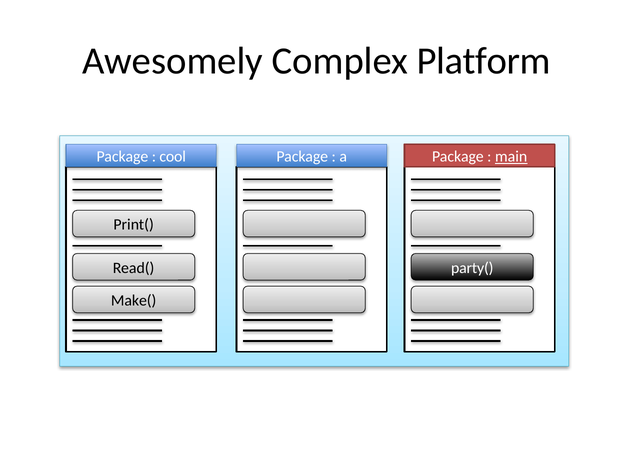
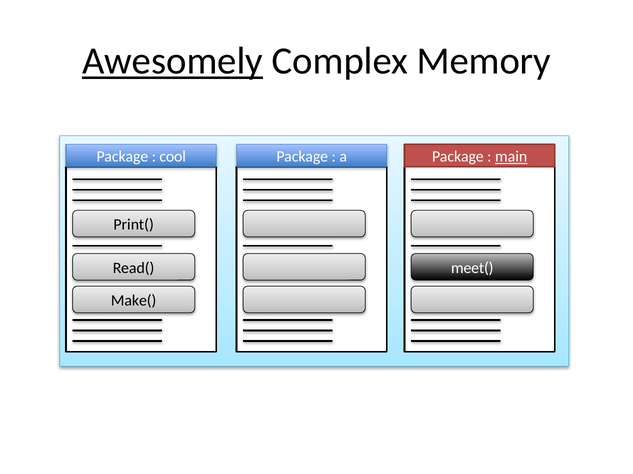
Awesomely underline: none -> present (172, 61)
Platform: Platform -> Memory (484, 61)
party(: party( -> meet( (472, 268)
